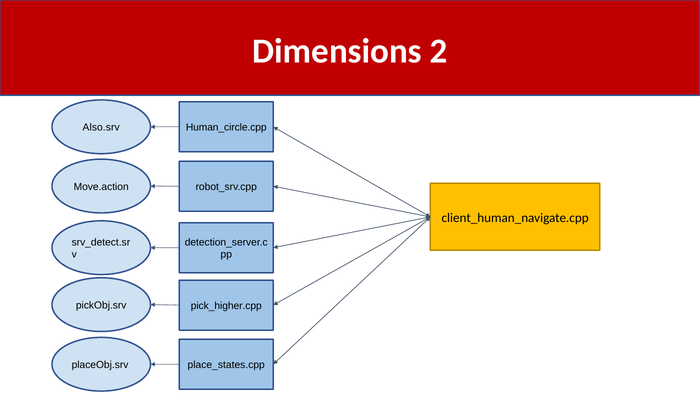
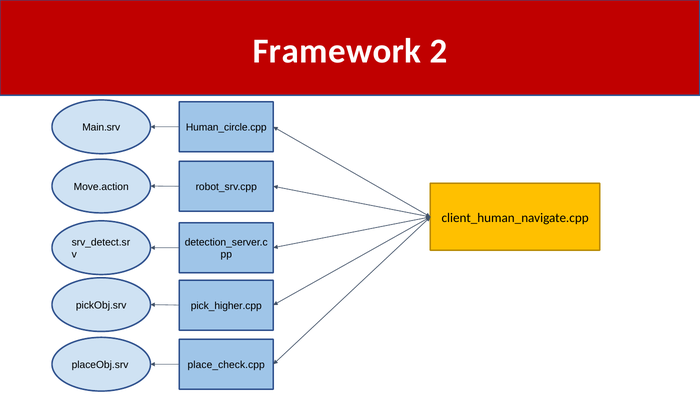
Dimensions: Dimensions -> Framework (337, 51)
Also.srv: Also.srv -> Main.srv (101, 127)
place_states.cpp: place_states.cpp -> place_check.cpp (226, 365)
